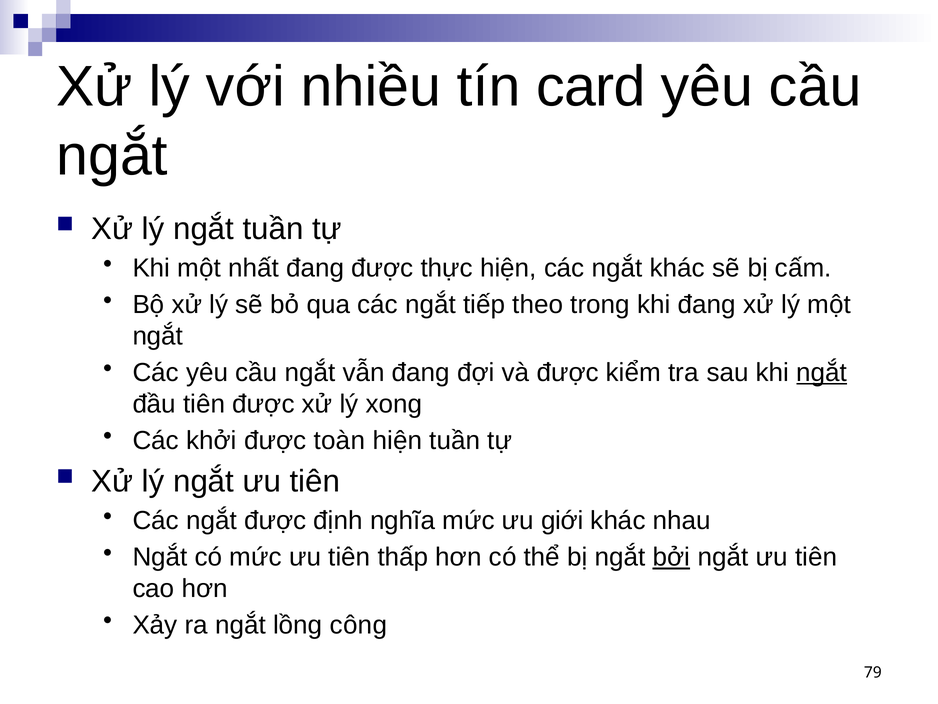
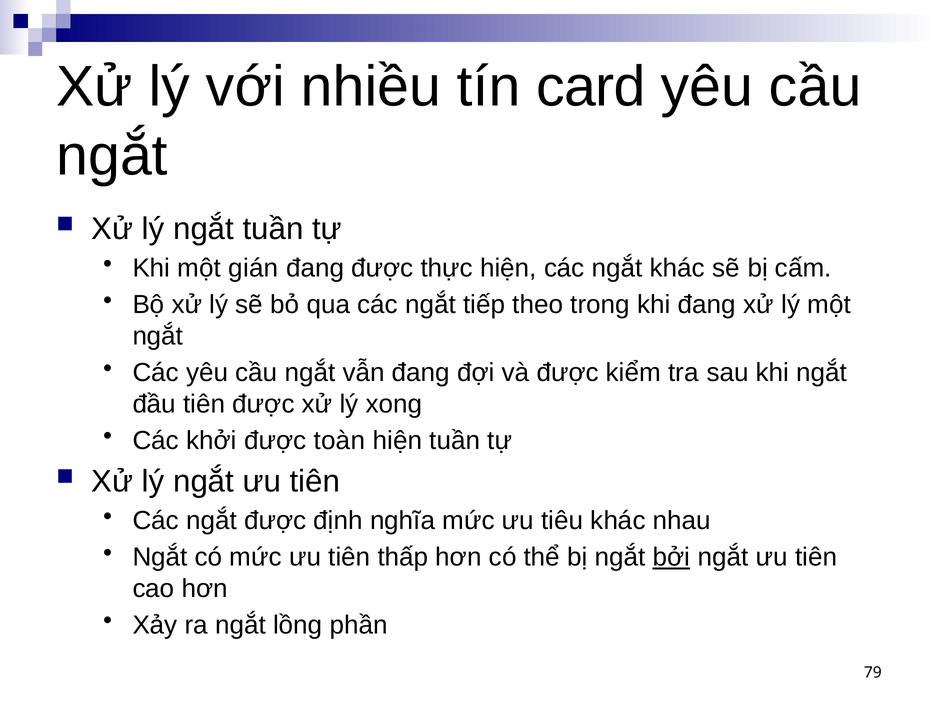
nhất: nhất -> gián (253, 268)
ngắt underline: present -> none (822, 372)
giới: giới -> tiêu (562, 520)
công: công -> phần (359, 625)
